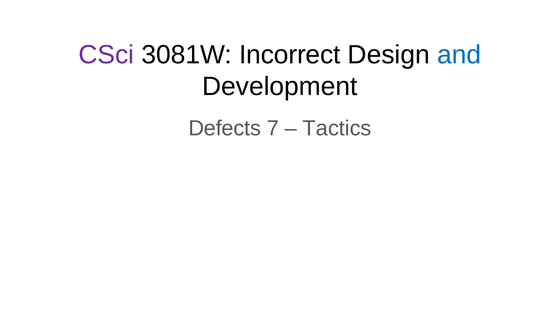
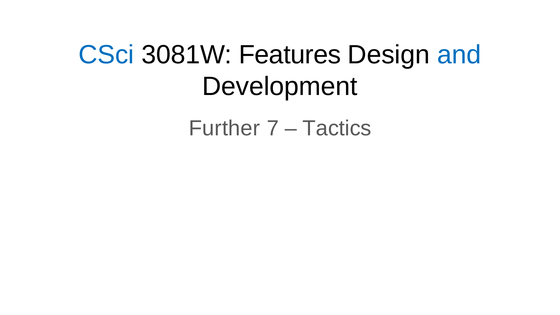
CSci colour: purple -> blue (106, 55)
Incorrect: Incorrect -> Features (290, 55)
Defects: Defects -> Further (224, 128)
